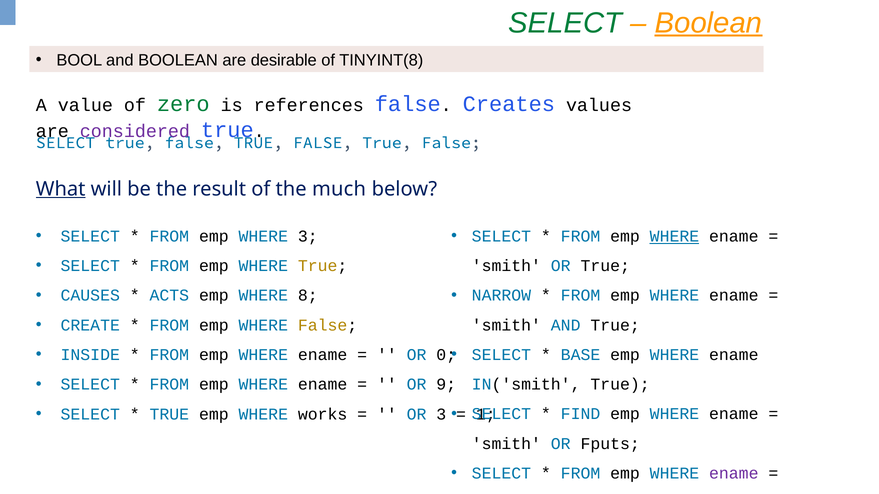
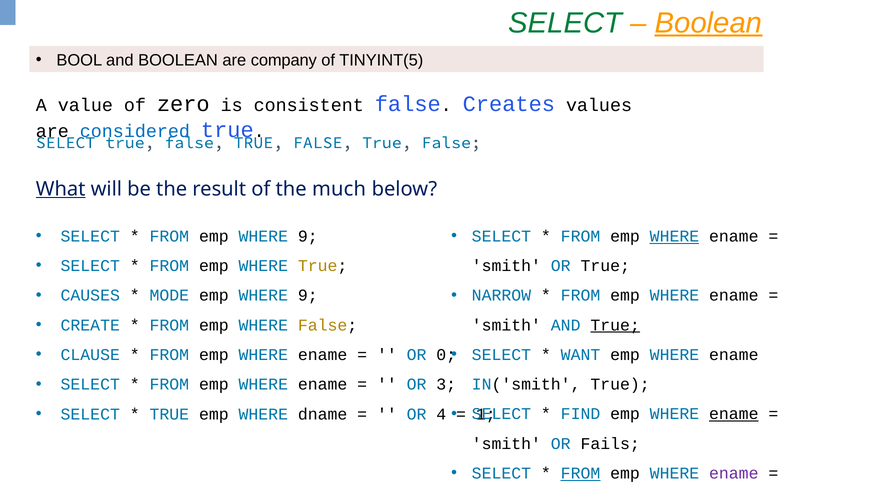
desirable: desirable -> company (284, 60)
TINYINT(8: TINYINT(8 -> TINYINT(5 (381, 60)
zero colour: green -> black (183, 104)
references: references -> consistent (309, 105)
considered colour: purple -> blue (135, 131)
FROM emp WHERE 3: 3 -> 9 (308, 236)
ACTS: ACTS -> MODE (169, 296)
8: 8 -> 9 (308, 296)
True underline: none -> present (615, 325)
INSIDE: INSIDE -> CLAUSE (90, 355)
BASE: BASE -> WANT (581, 355)
9: 9 -> 3 (446, 385)
works: works -> dname (323, 414)
OR 3: 3 -> 4 (441, 414)
ename underline: none -> present (734, 414)
Fputs: Fputs -> Fails (610, 444)
FROM underline: none -> present (581, 474)
